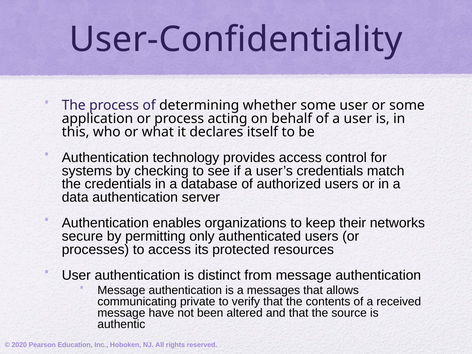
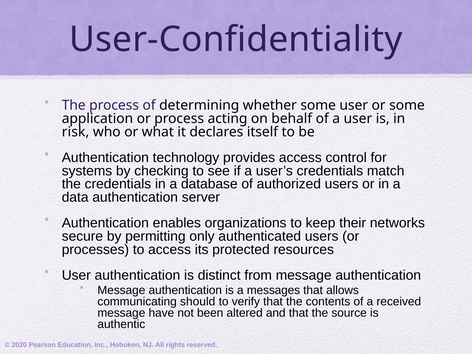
this: this -> risk (76, 132)
private: private -> should (198, 302)
